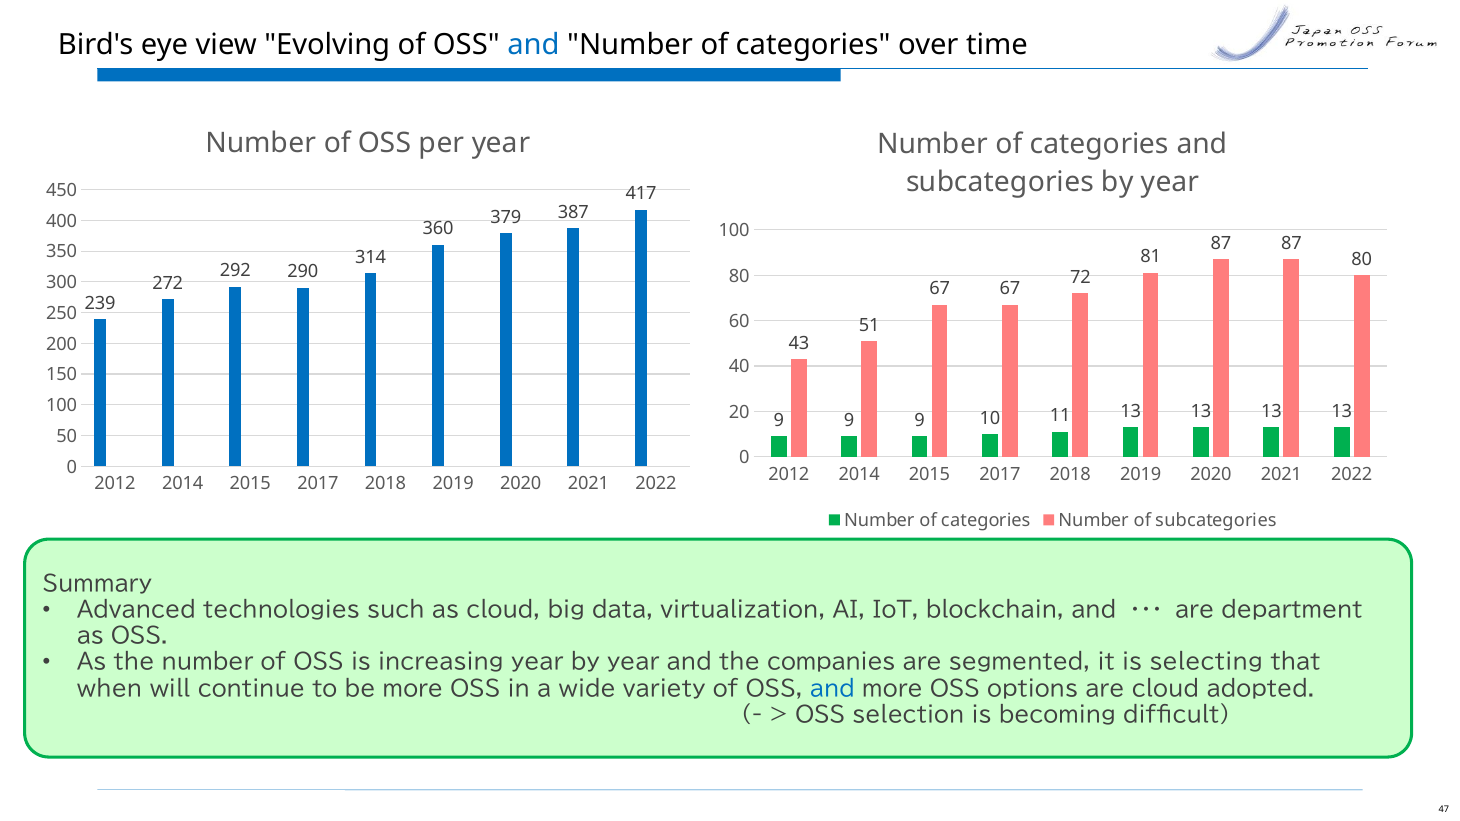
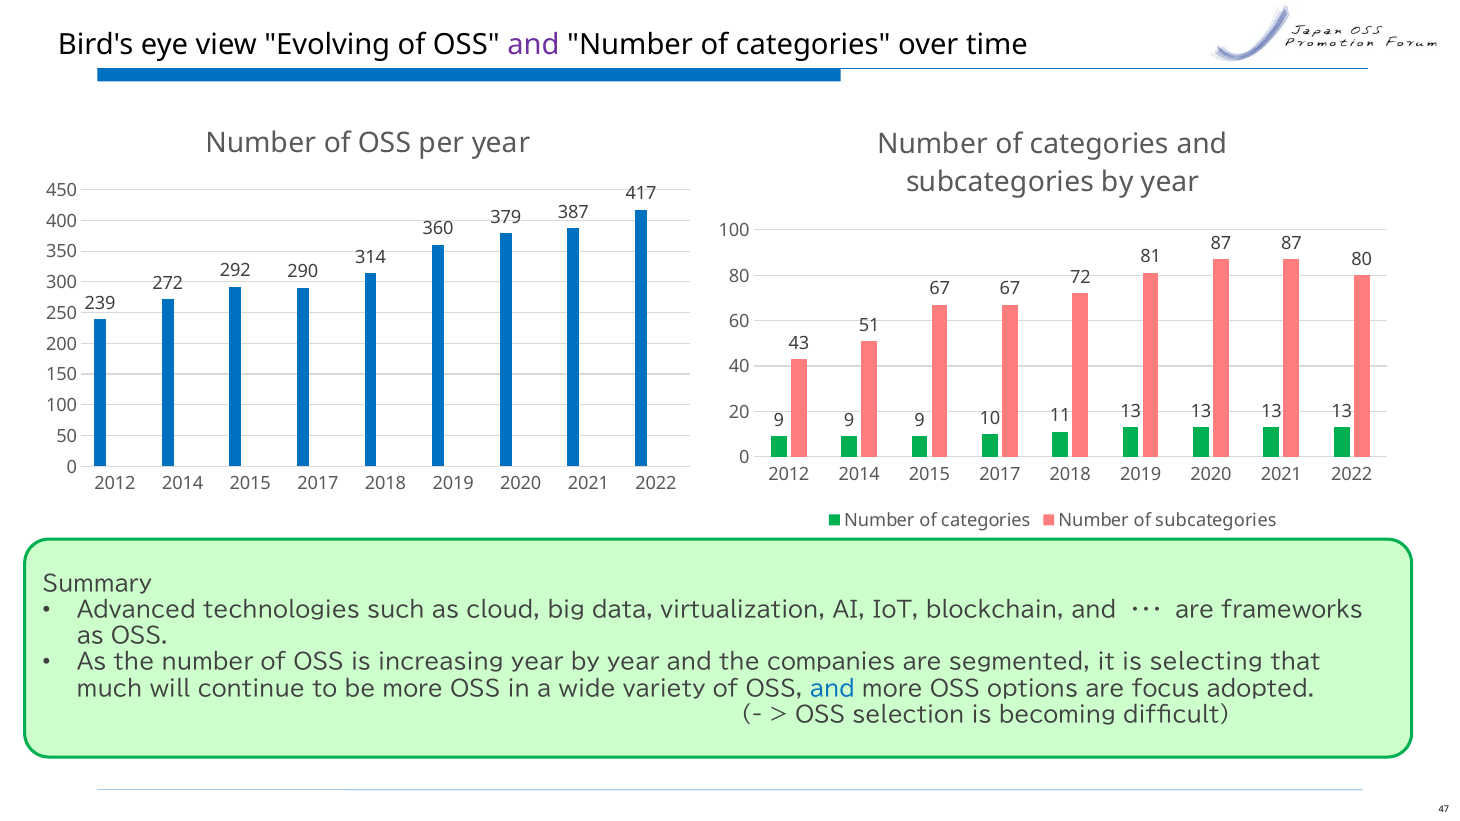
and colour: blue -> purple (533, 45)
department: department -> frameworks (1292, 610)
when: when -> much (110, 689)
are cloud: cloud -> focus (1166, 689)
